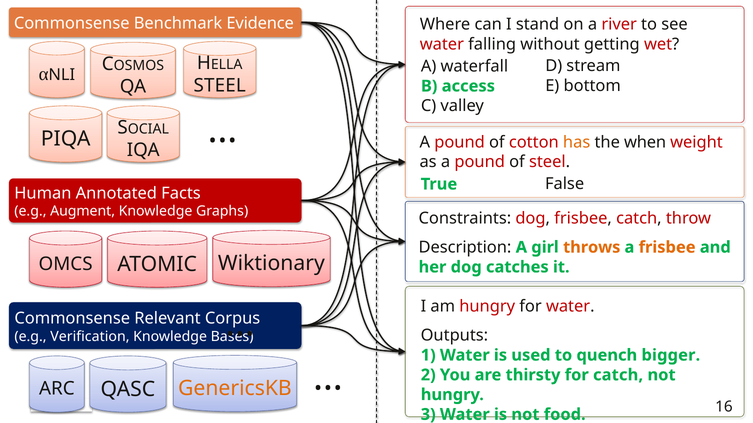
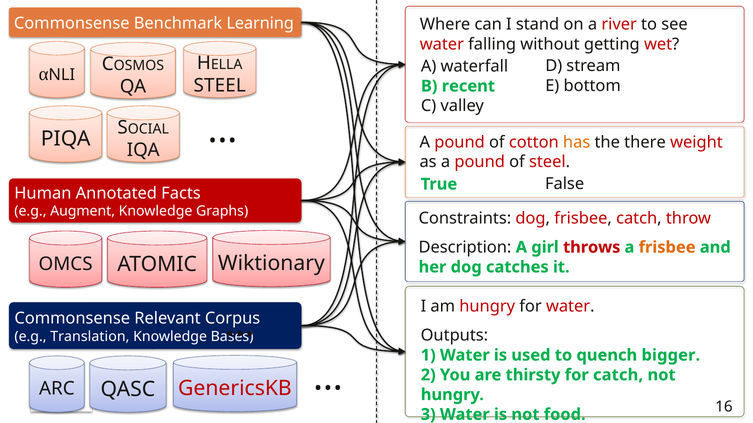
Evidence: Evidence -> Learning (260, 23)
access: access -> recent (468, 86)
when: when -> there (645, 142)
throws colour: orange -> red (592, 248)
Verification: Verification -> Translation (90, 337)
GenericsKB colour: orange -> red (235, 389)
